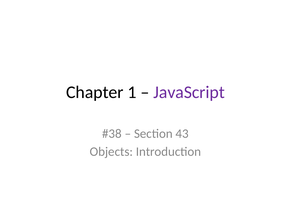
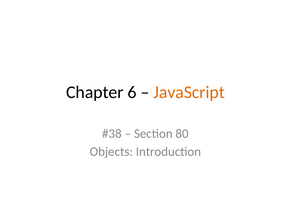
1: 1 -> 6 (132, 92)
JavaScript colour: purple -> orange (189, 92)
43: 43 -> 80 (182, 134)
